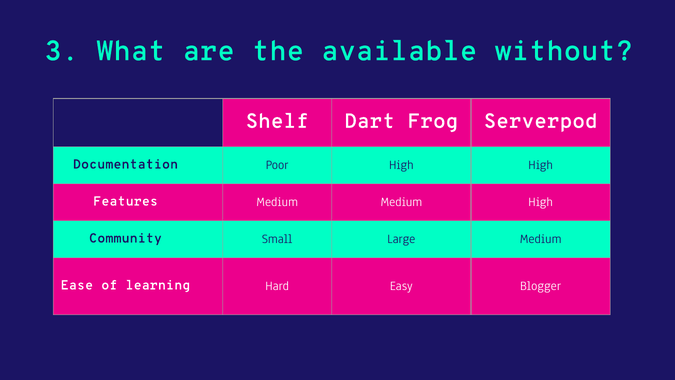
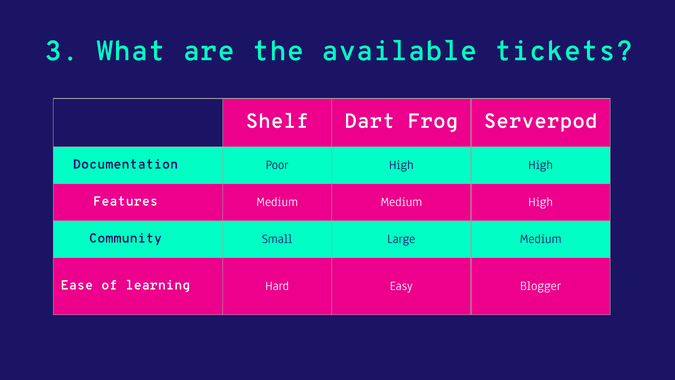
without: without -> tickets (564, 51)
